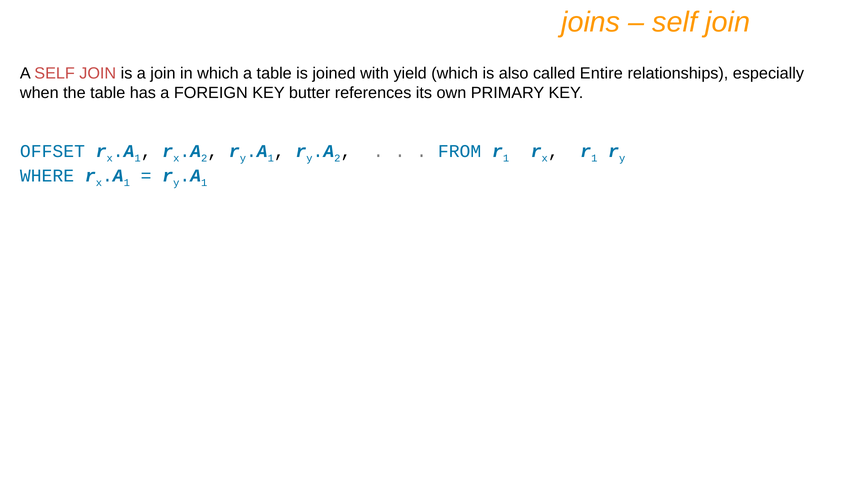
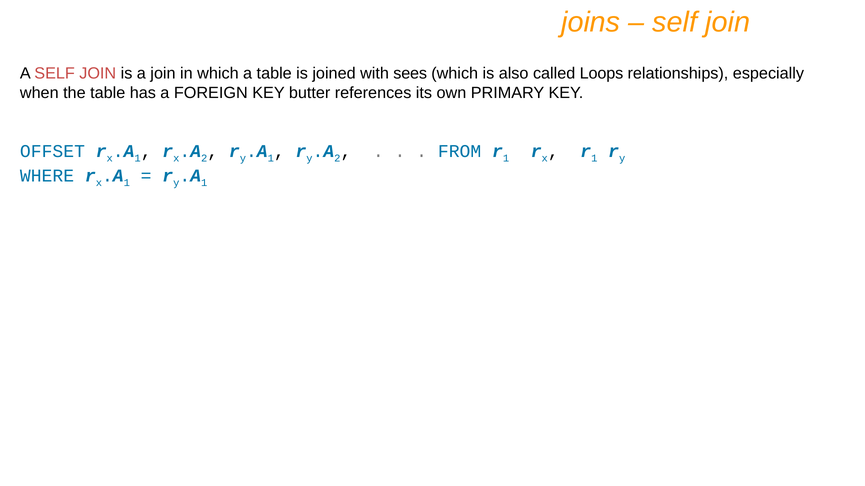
yield: yield -> sees (410, 73)
Entire: Entire -> Loops (601, 73)
